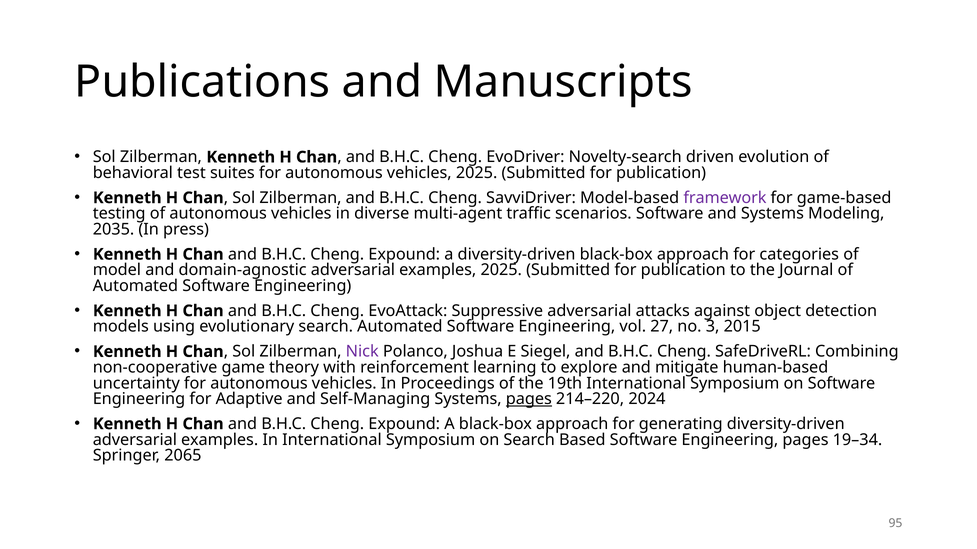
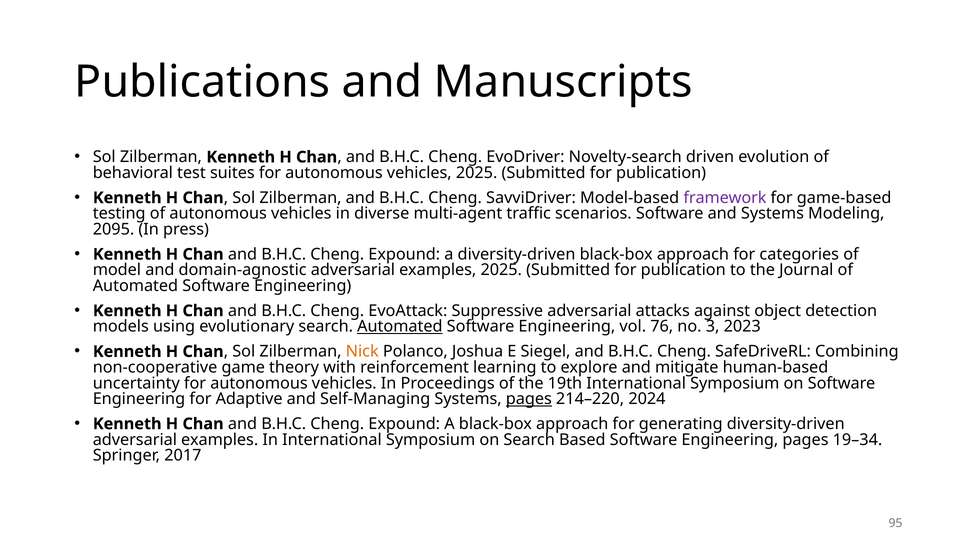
2035: 2035 -> 2095 (114, 230)
Automated underline: none -> present (400, 327)
27: 27 -> 76 (662, 327)
2015: 2015 -> 2023 (742, 327)
Nick colour: purple -> orange (362, 352)
2065: 2065 -> 2017 (183, 456)
